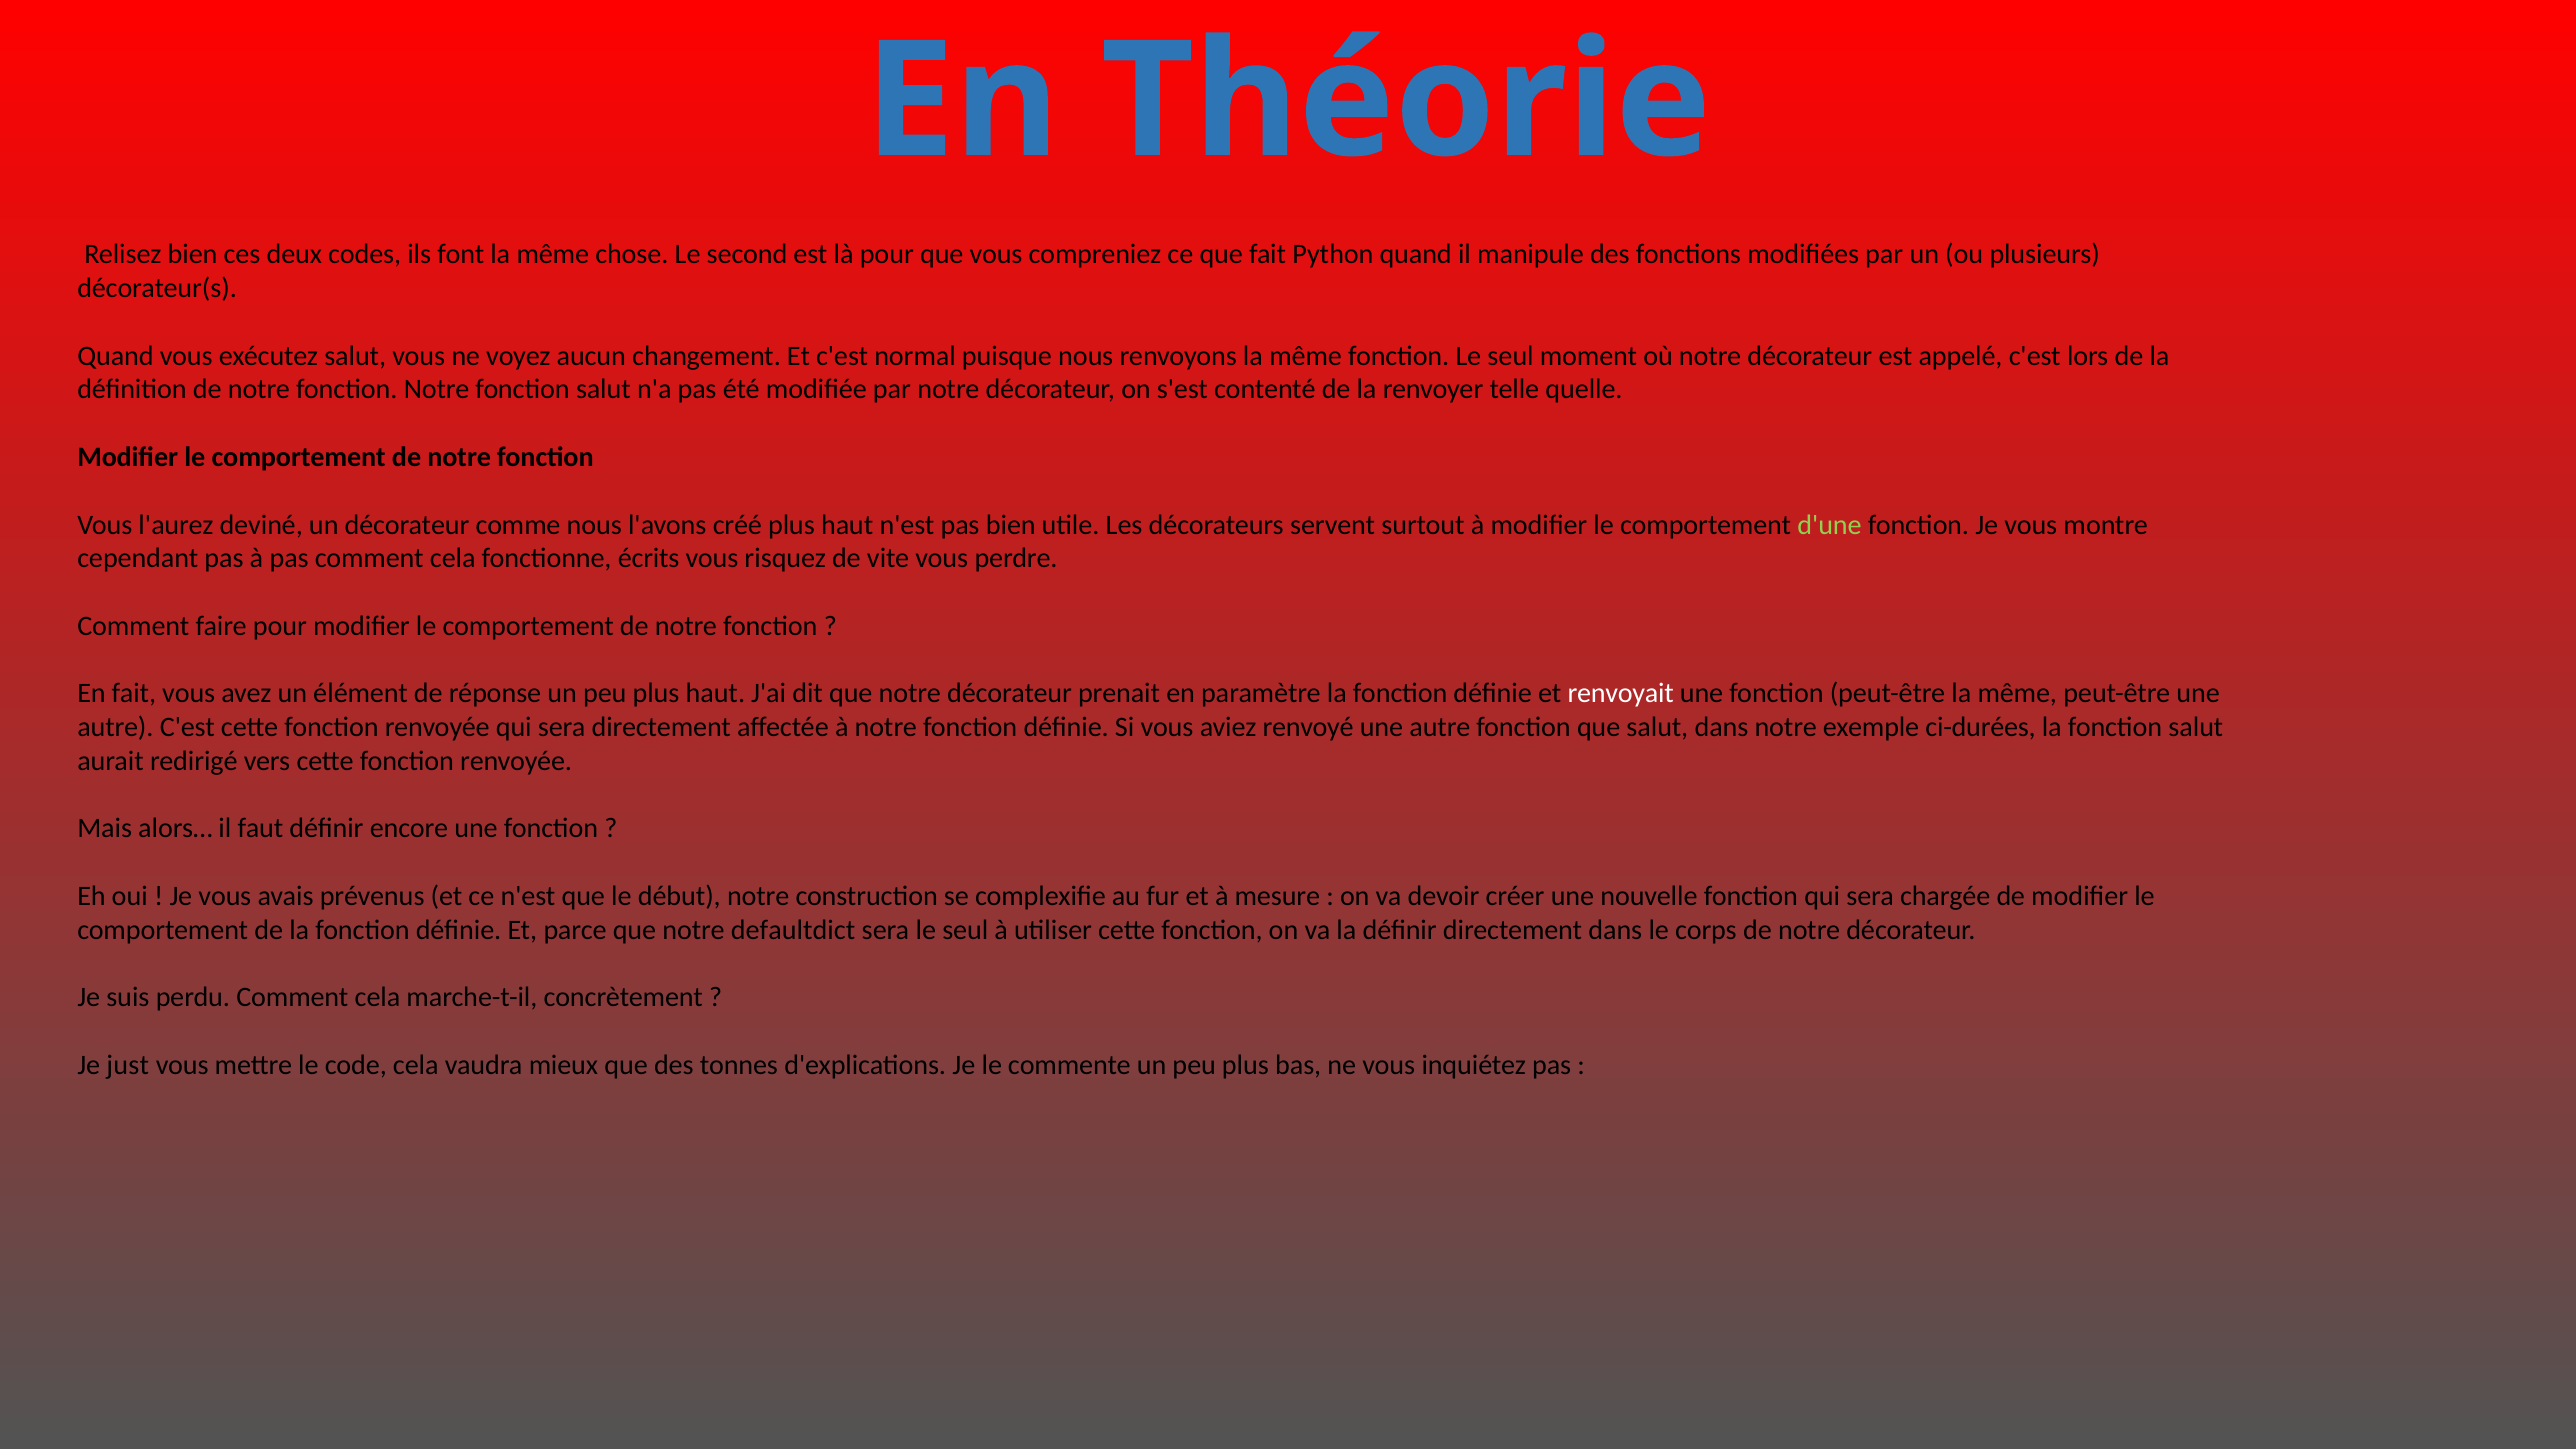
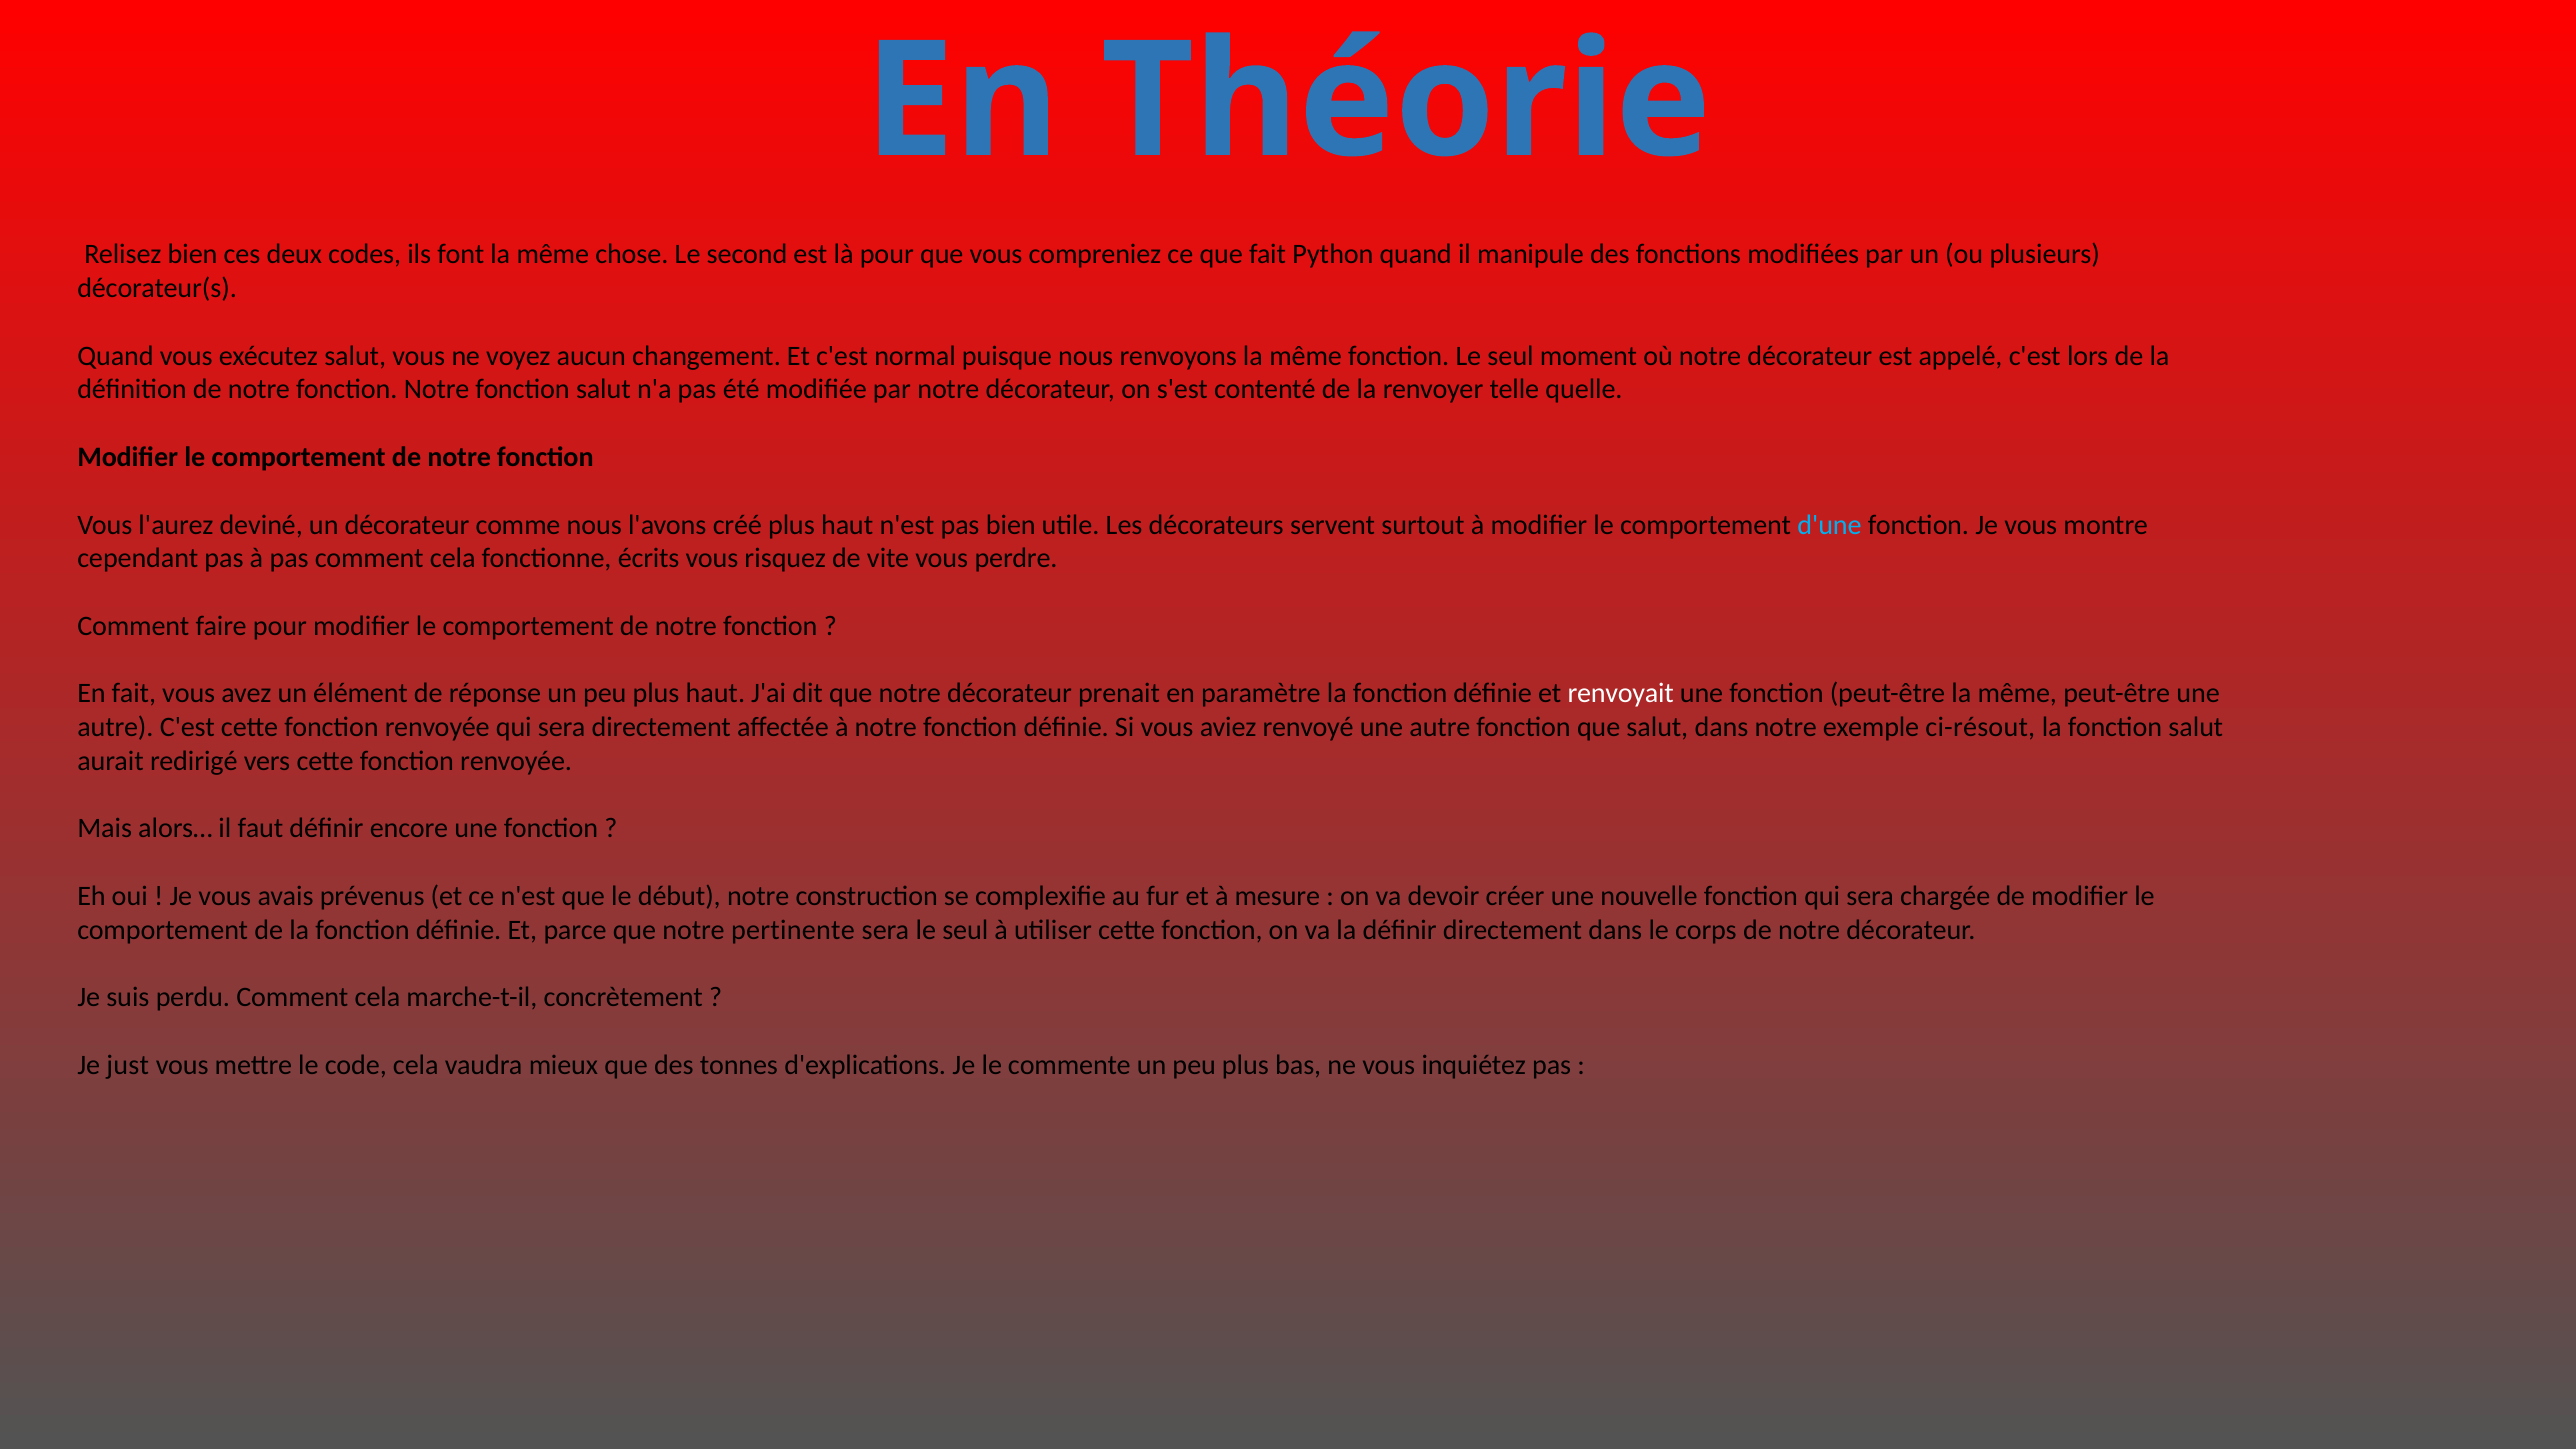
d'une colour: light green -> light blue (1830, 525)
ci-durées: ci-durées -> ci-résout (1980, 727)
defaultdict: defaultdict -> pertinente (793, 930)
